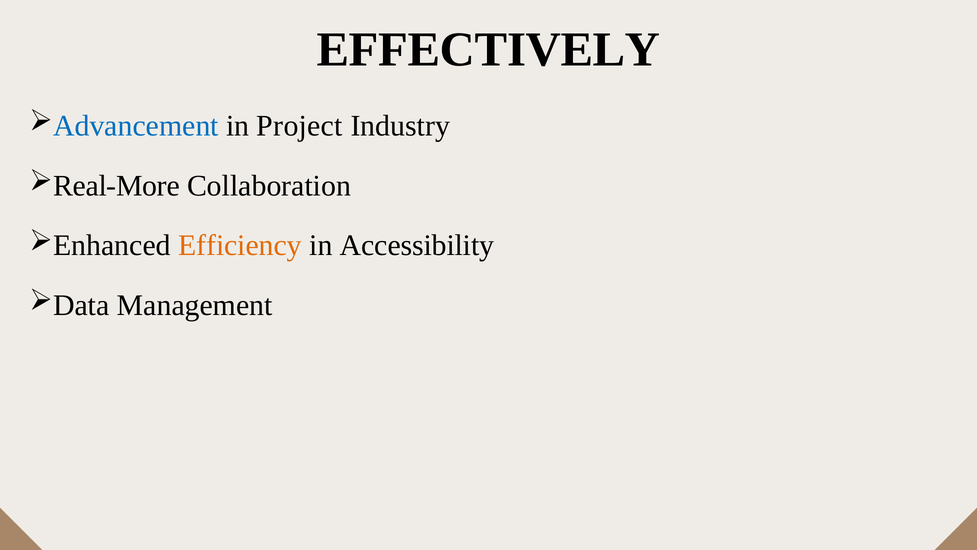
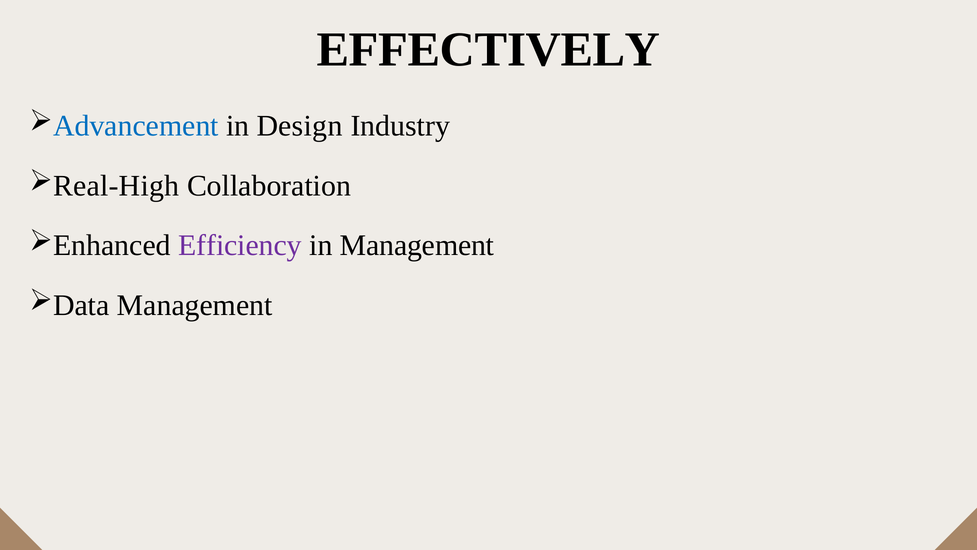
in Project: Project -> Design (300, 126)
Real-More: Real-More -> Real-High (116, 186)
Efficiency colour: orange -> purple (240, 245)
in Accessibility: Accessibility -> Management (417, 245)
